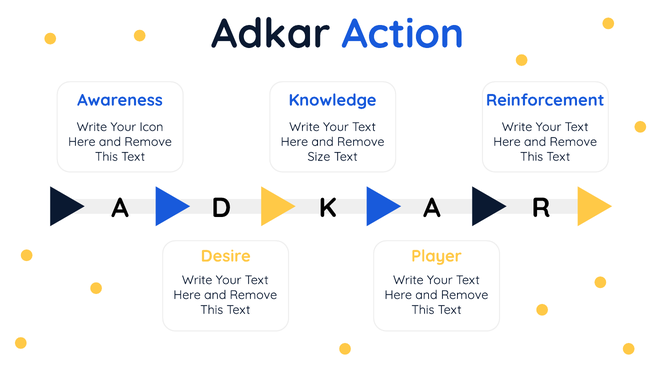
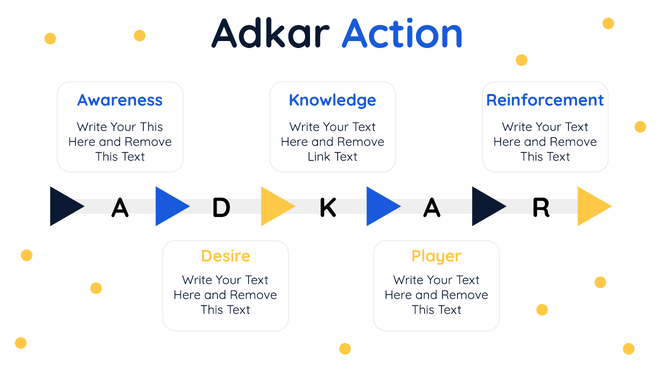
Your Icon: Icon -> This (151, 127)
Size: Size -> Link (319, 157)
